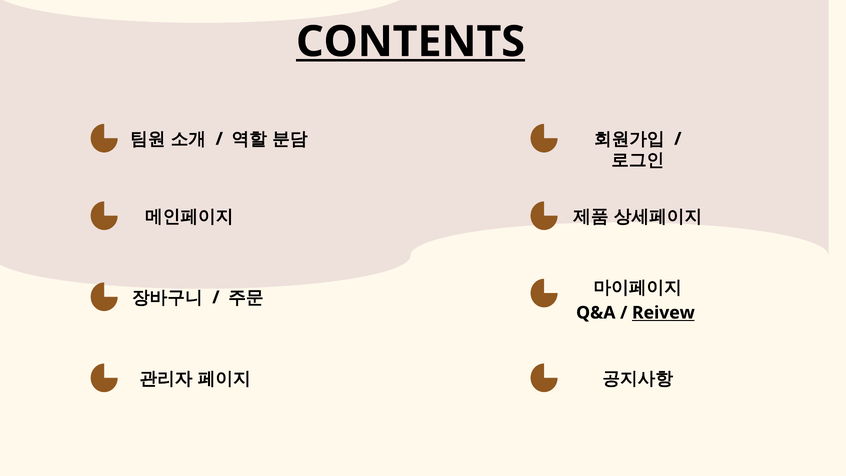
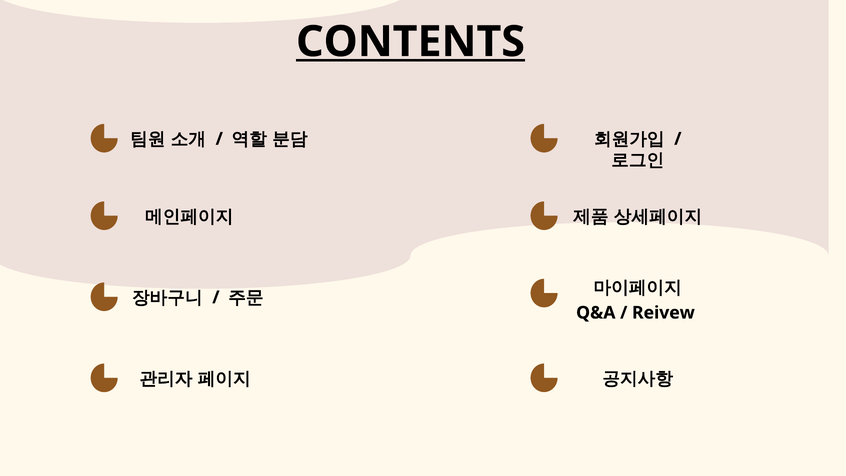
Reivew underline: present -> none (663, 313)
